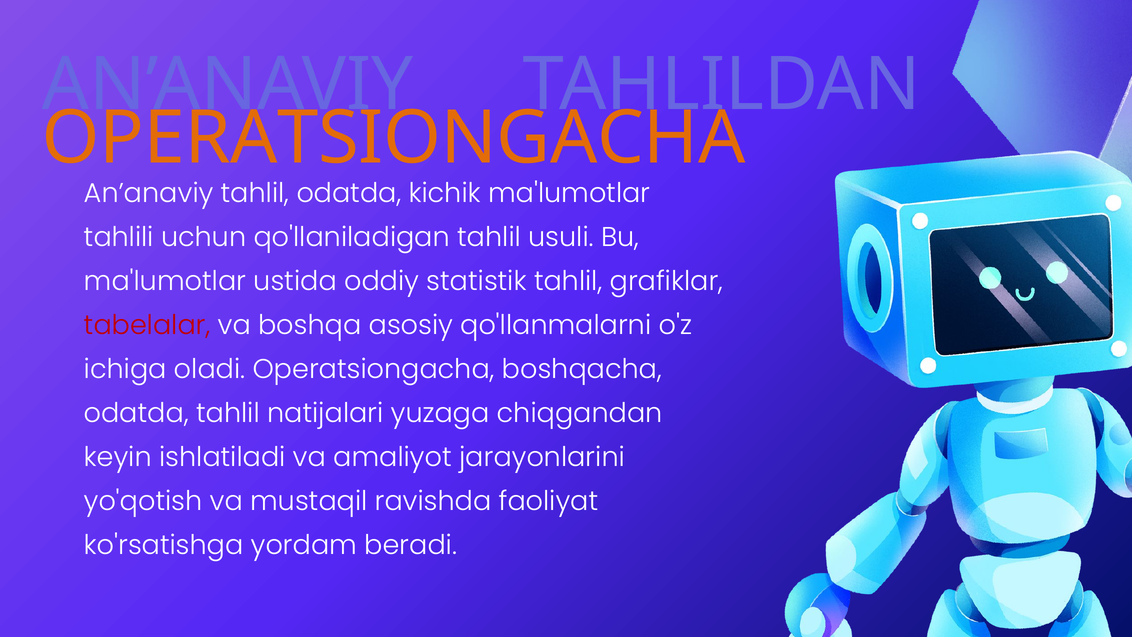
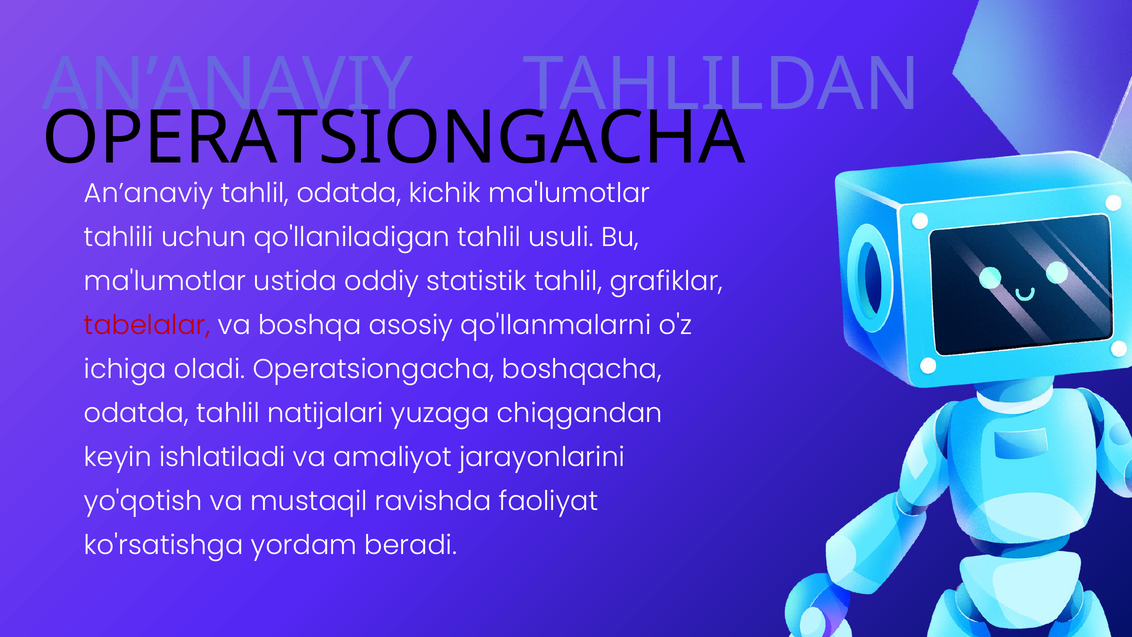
OPERATSIONGACHA colour: orange -> black (394, 138)
